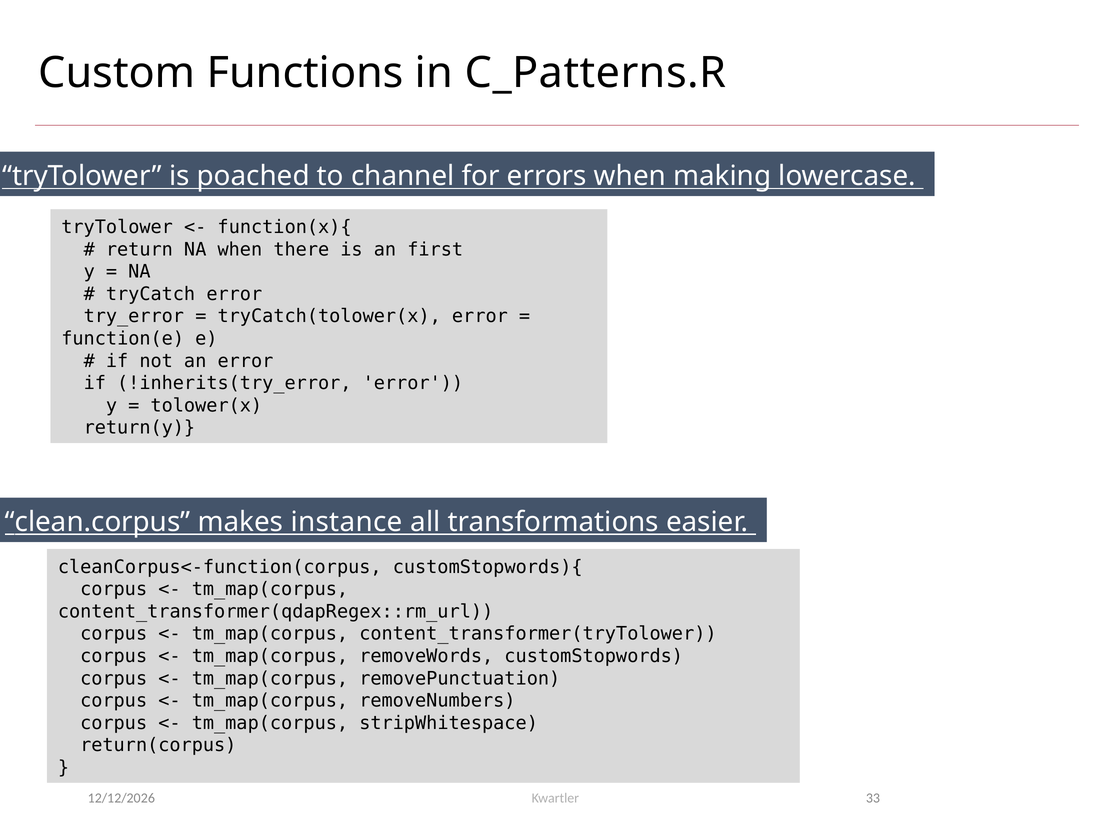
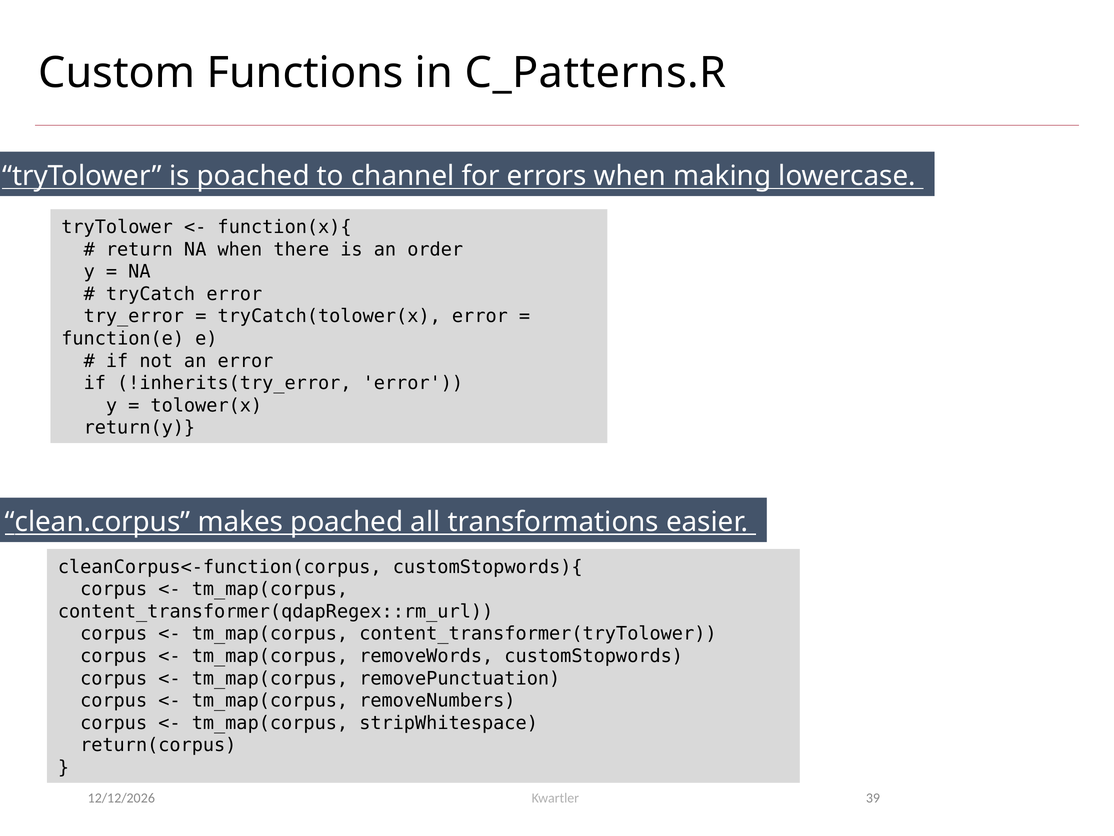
first: first -> order (435, 249)
makes instance: instance -> poached (347, 521)
33: 33 -> 39 (873, 798)
